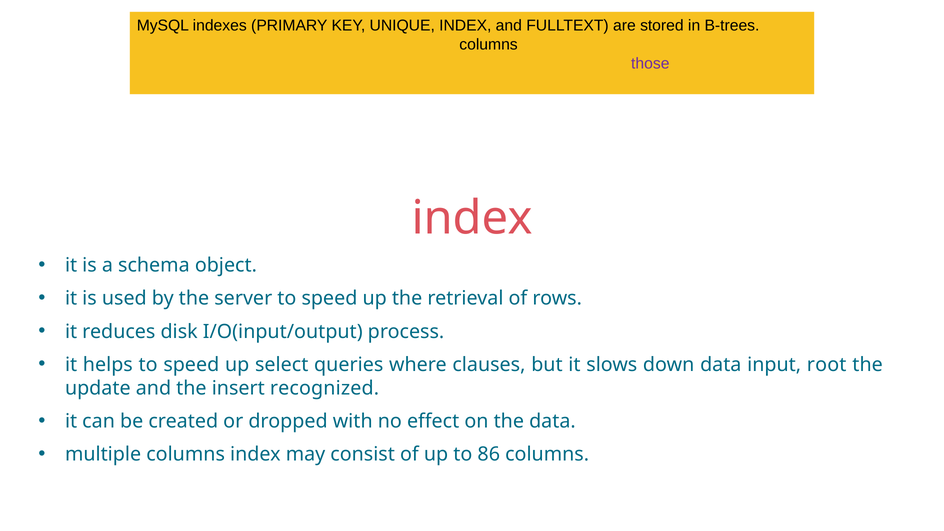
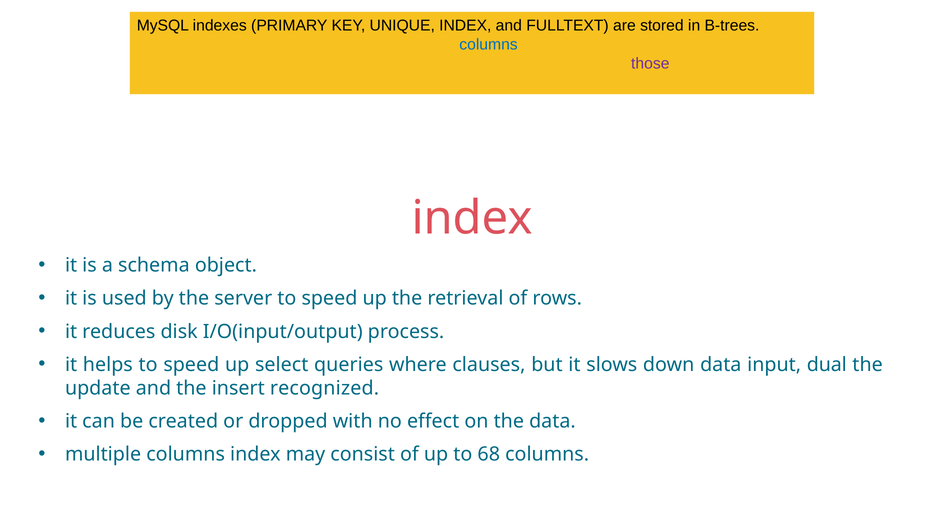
columns colour: black -> blue (489, 45)
root: root -> dual (827, 365)
86: 86 -> 68 (489, 454)
